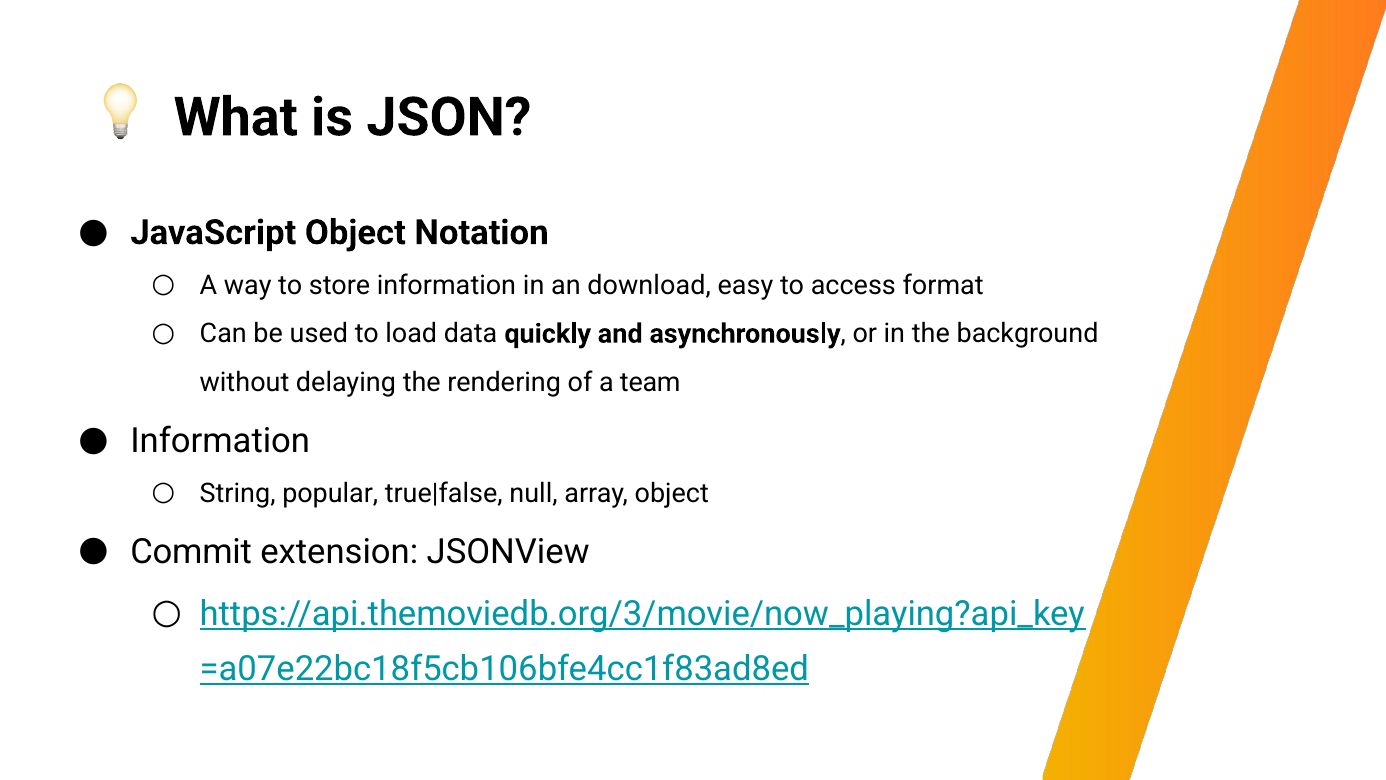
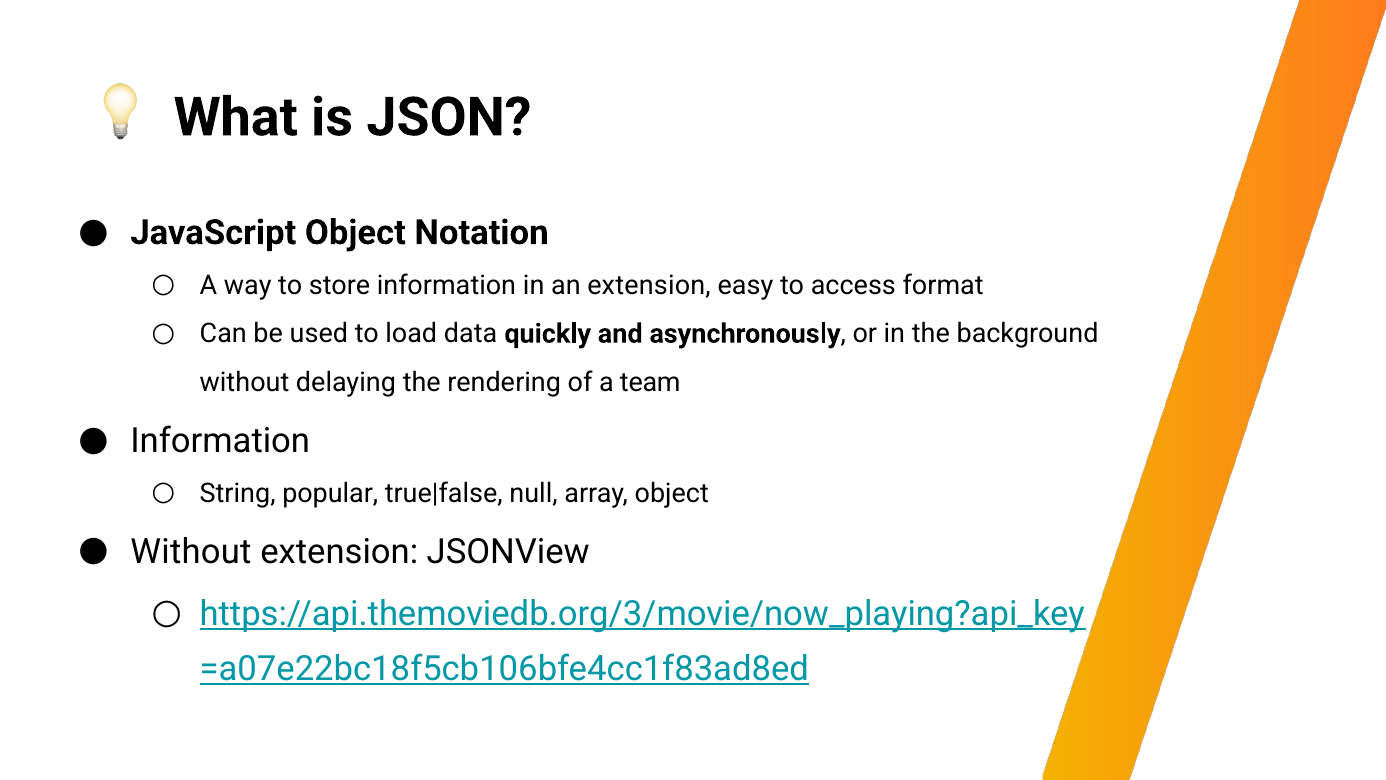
an download: download -> extension (649, 285)
Commit: Commit -> Without (191, 551)
